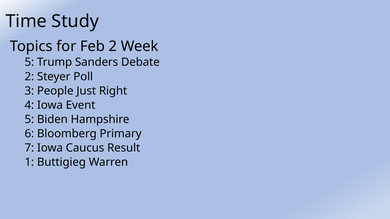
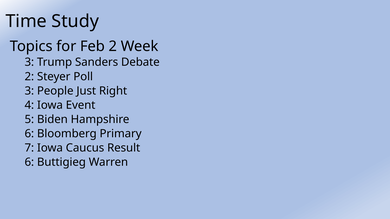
5: 5 -> 3 (29, 62)
1: 1 -> 6 (29, 162)
